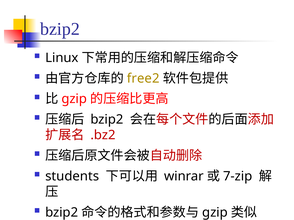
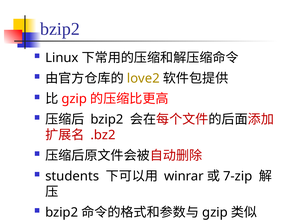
free2: free2 -> love2 (143, 79)
